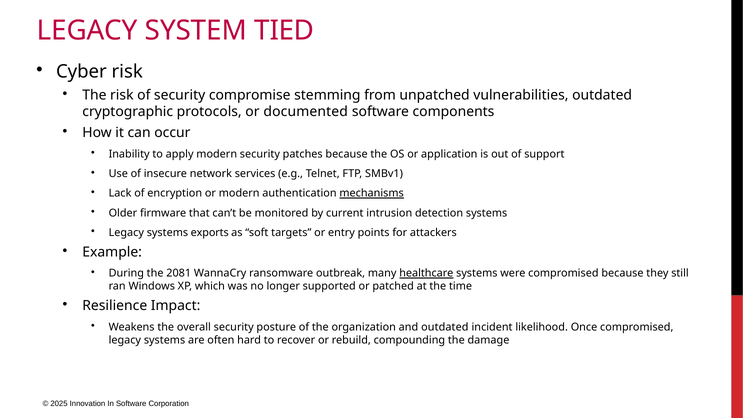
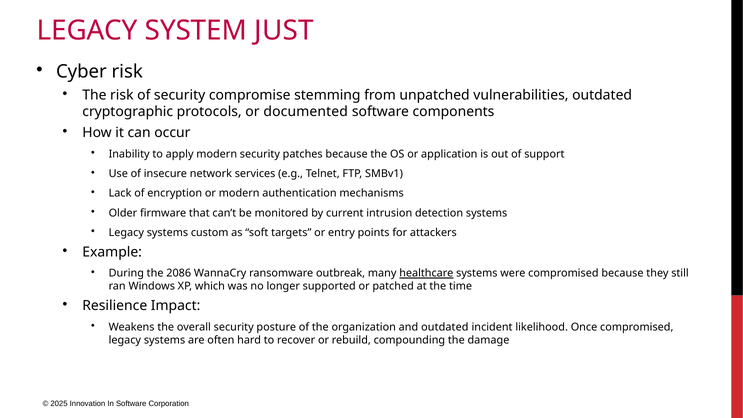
TIED: TIED -> JUST (284, 31)
mechanisms underline: present -> none (372, 193)
exports: exports -> custom (210, 233)
2081: 2081 -> 2086 (179, 273)
